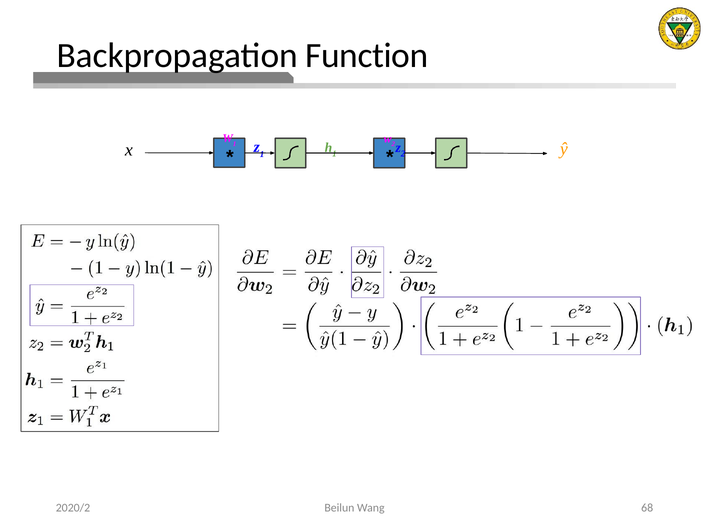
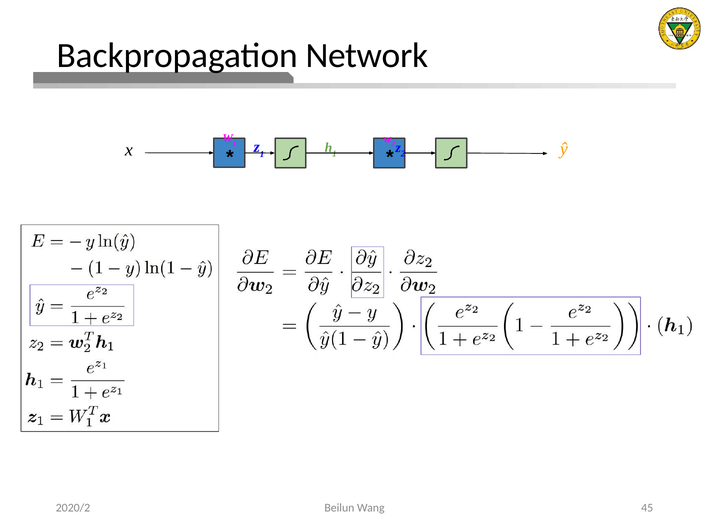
Function: Function -> Network (367, 56)
68: 68 -> 45 (647, 508)
